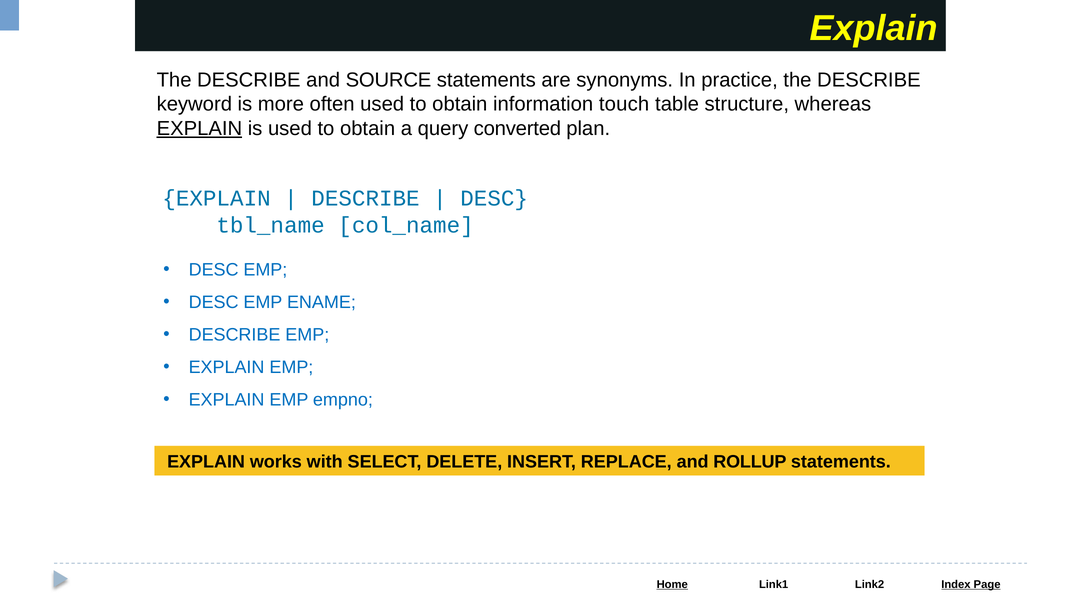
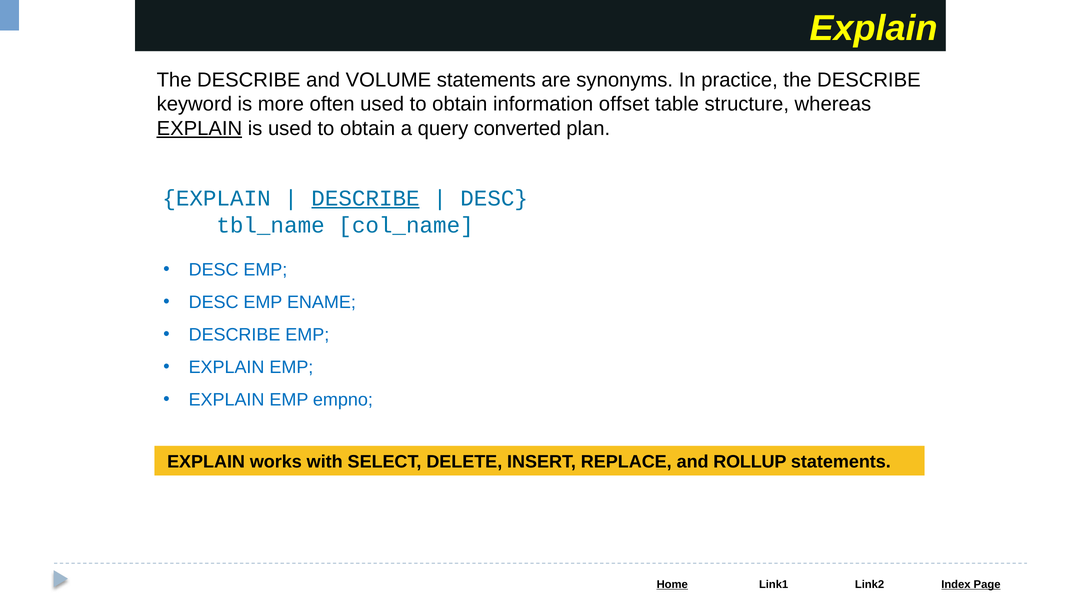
SOURCE: SOURCE -> VOLUME (388, 80)
touch: touch -> offset (624, 104)
DESCRIBE underline: none -> present (365, 198)
